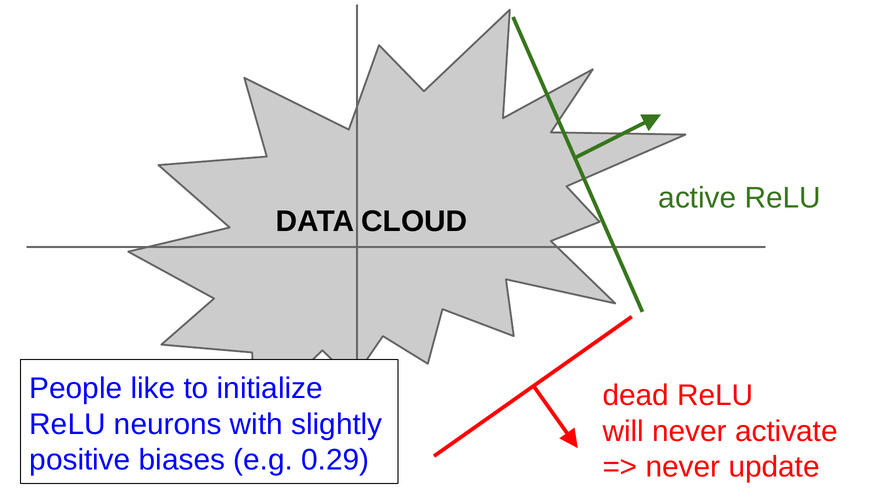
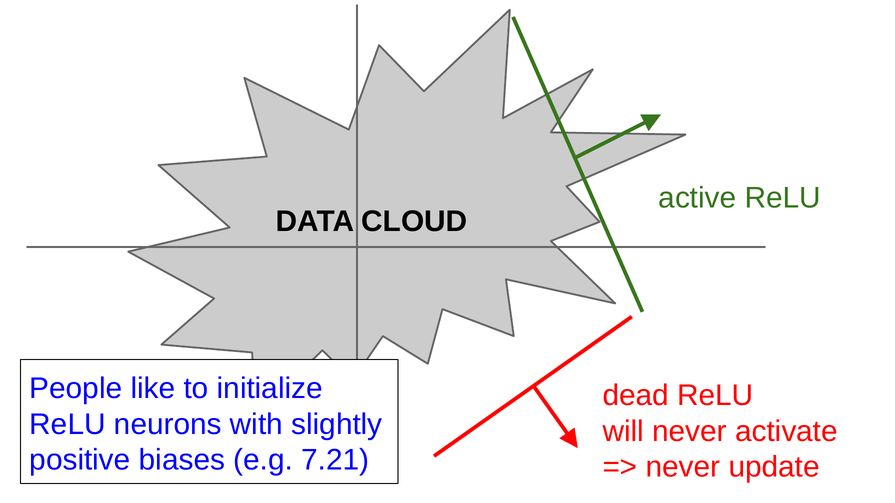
0.29: 0.29 -> 7.21 (335, 461)
